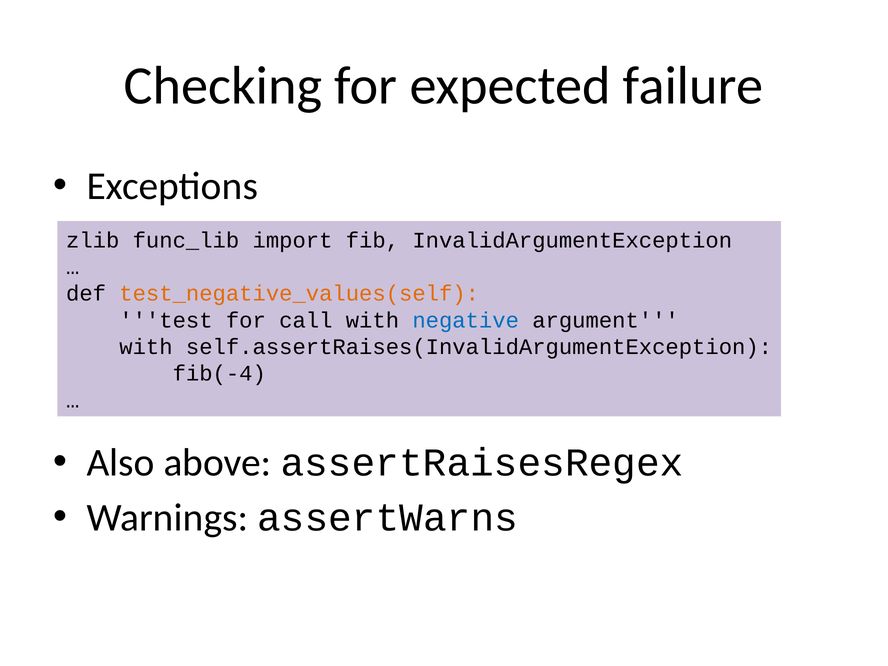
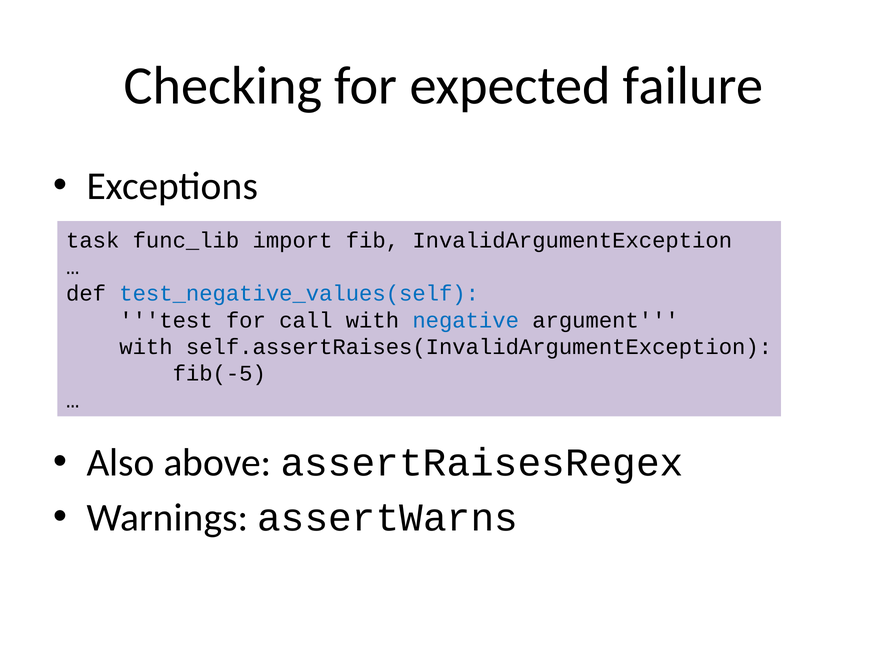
zlib: zlib -> task (93, 240)
test_negative_values(self colour: orange -> blue (299, 294)
fib(-4: fib(-4 -> fib(-5 (219, 374)
